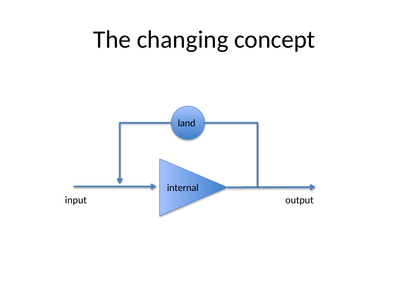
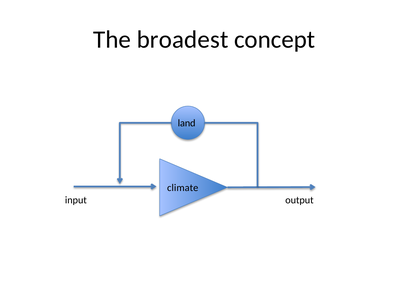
changing: changing -> broadest (183, 40)
internal: internal -> climate (183, 188)
